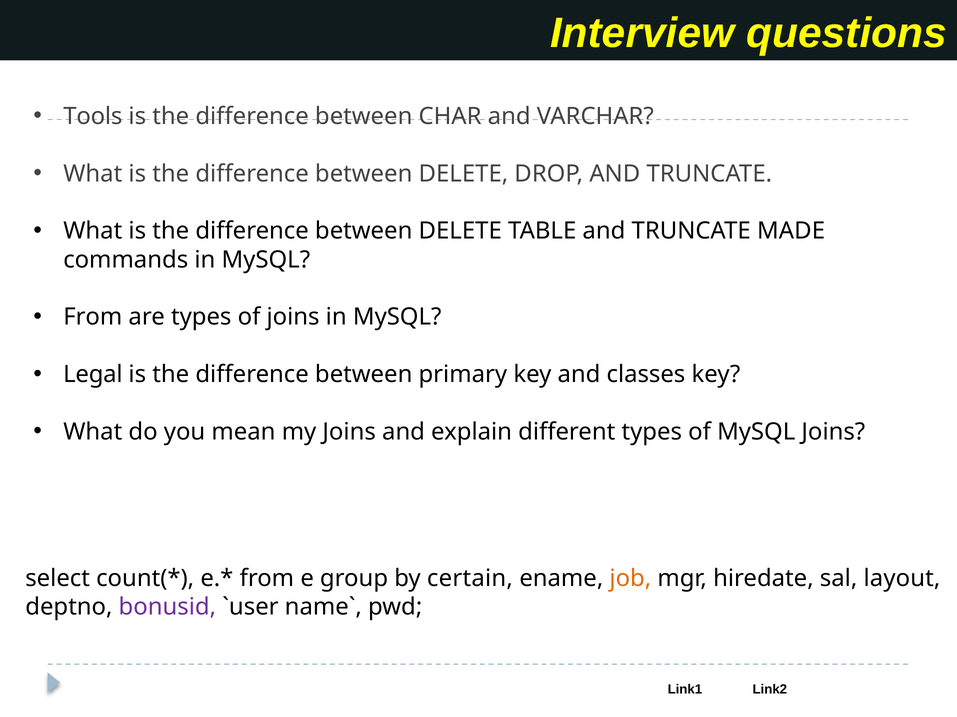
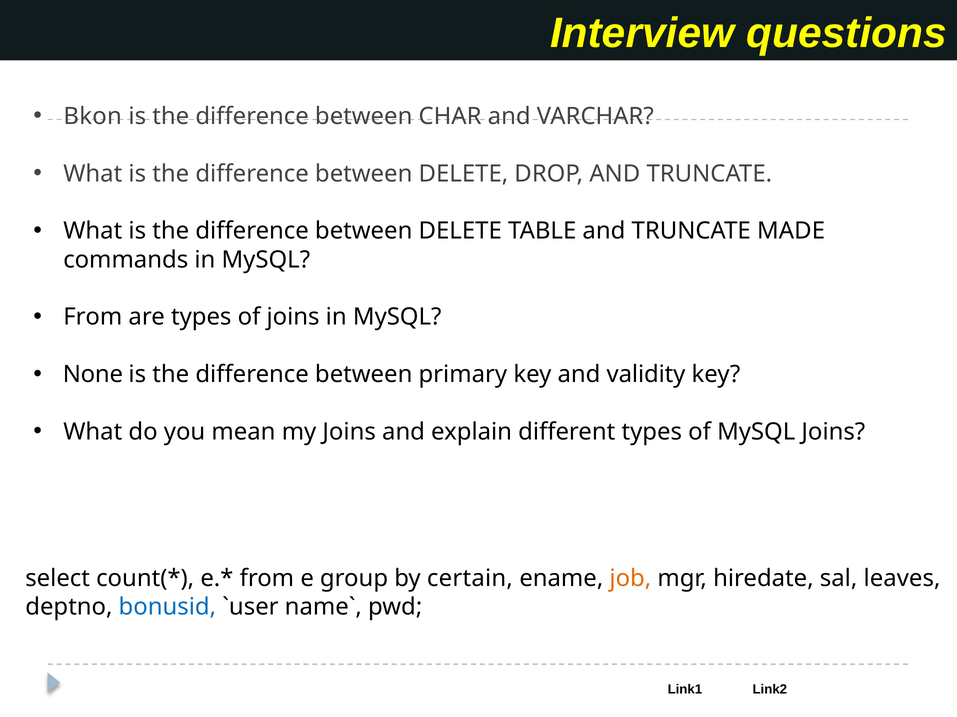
Tools: Tools -> Bkon (93, 116)
Legal: Legal -> None (93, 375)
classes: classes -> validity (646, 375)
layout: layout -> leaves (902, 579)
bonusid colour: purple -> blue (167, 608)
